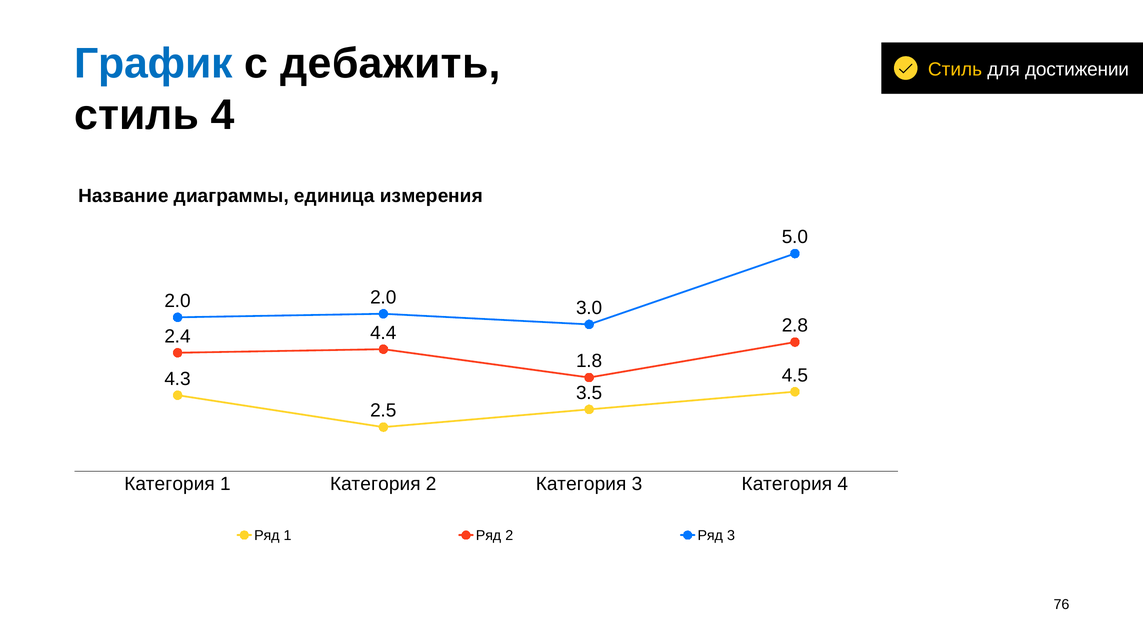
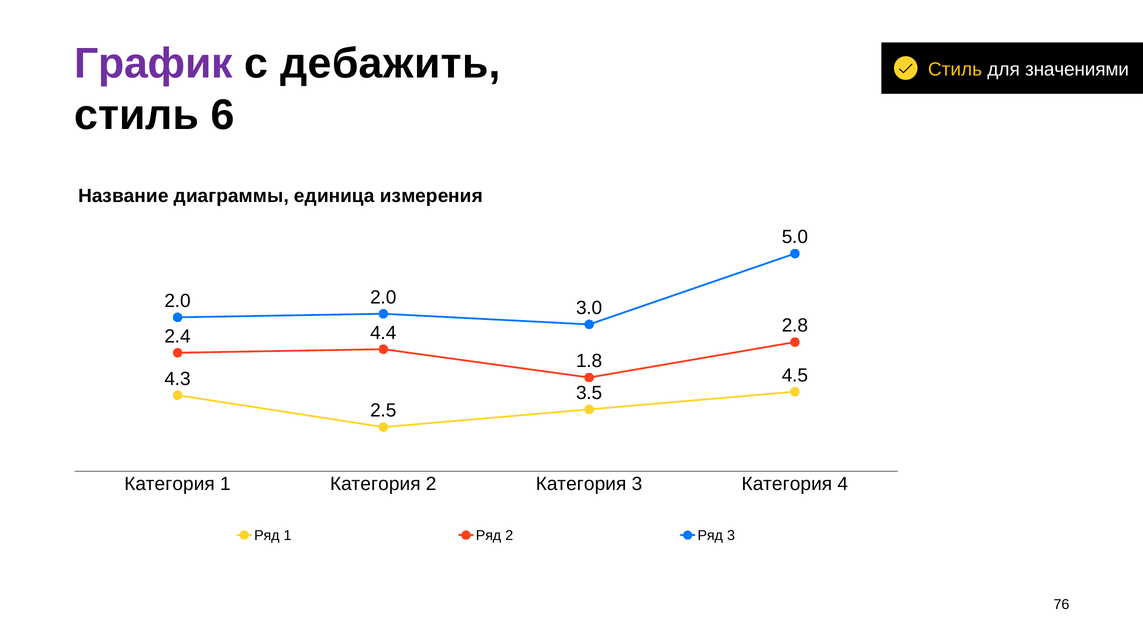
График colour: blue -> purple (153, 64)
достижении: достижении -> значениями (1077, 70)
стиль 4: 4 -> 6 (223, 115)
